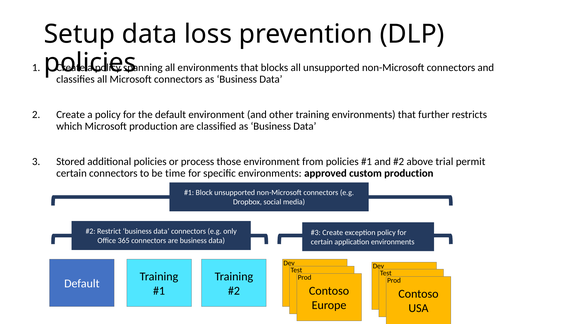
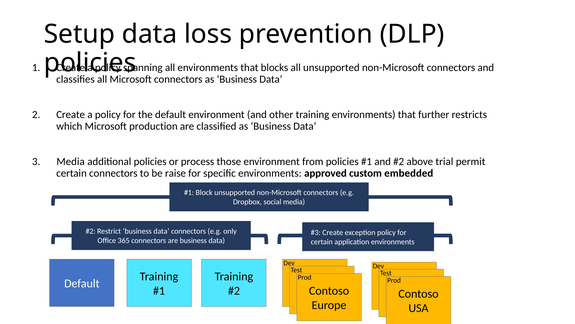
3 Stored: Stored -> Media (71, 161)
time: time -> raise (175, 173)
custom production: production -> embedded (409, 173)
